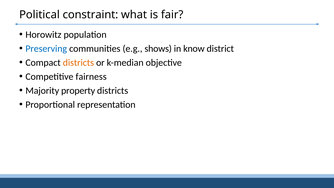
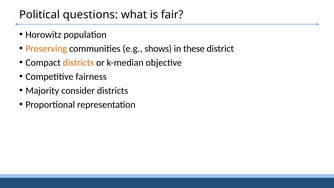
constraint: constraint -> questions (90, 15)
Preserving colour: blue -> orange (46, 49)
know: know -> these (194, 49)
property: property -> consider (78, 90)
